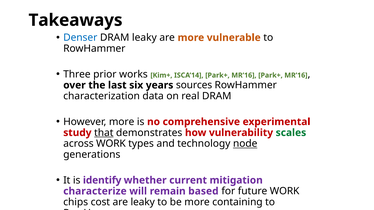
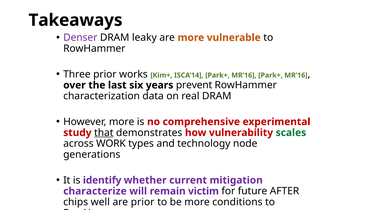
Denser colour: blue -> purple (80, 38)
sources: sources -> prevent (194, 85)
node underline: present -> none (245, 144)
based: based -> victim (203, 191)
future WORK: WORK -> AFTER (285, 191)
cost: cost -> well (100, 202)
are leaky: leaky -> prior (143, 202)
containing: containing -> conditions (237, 202)
